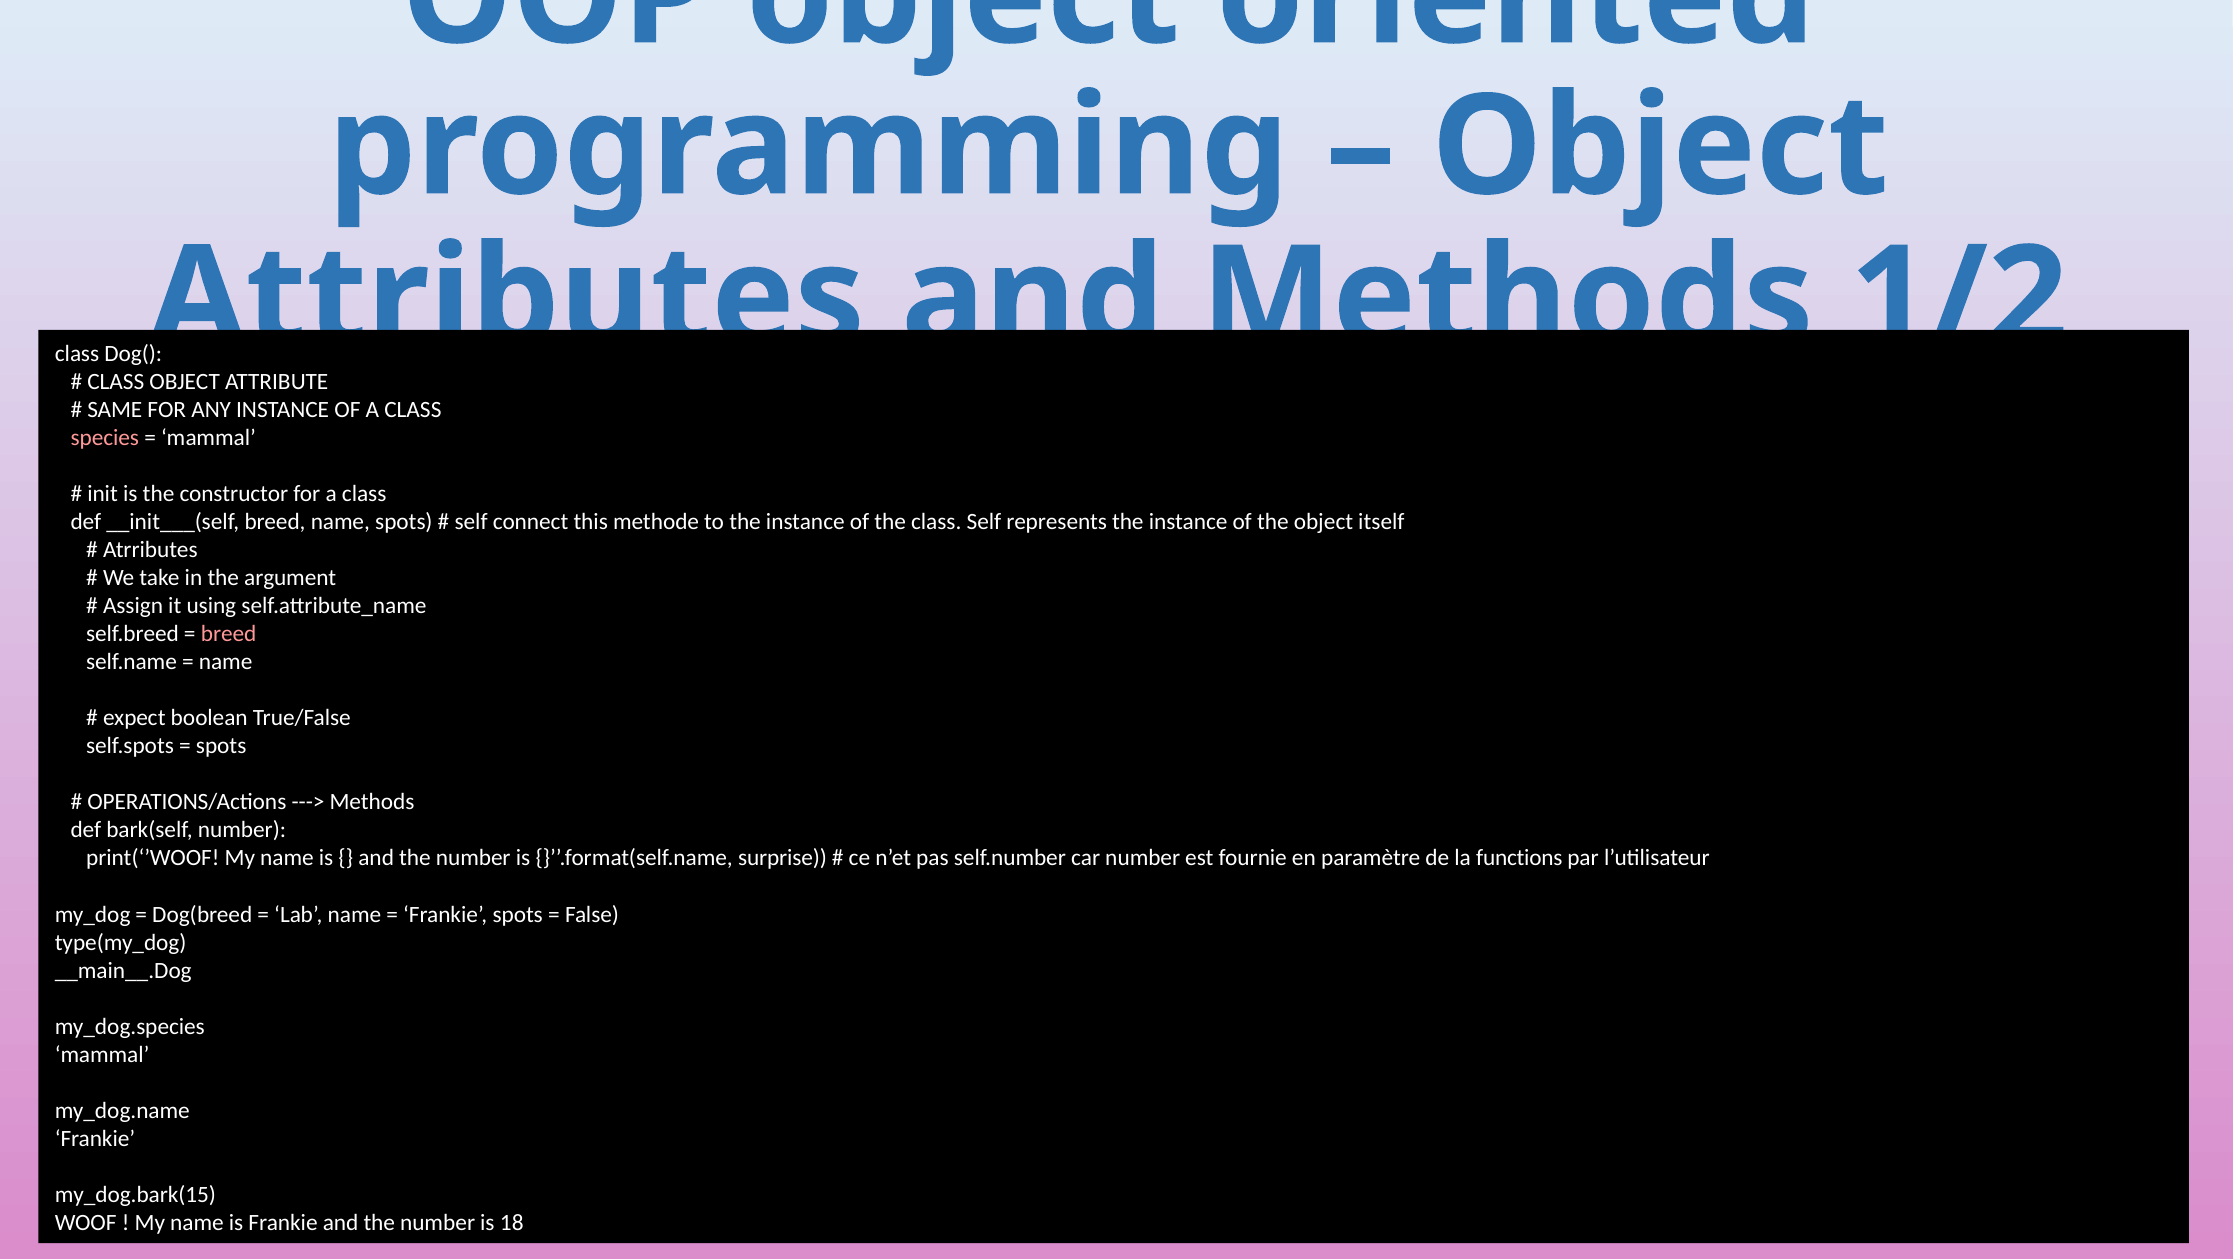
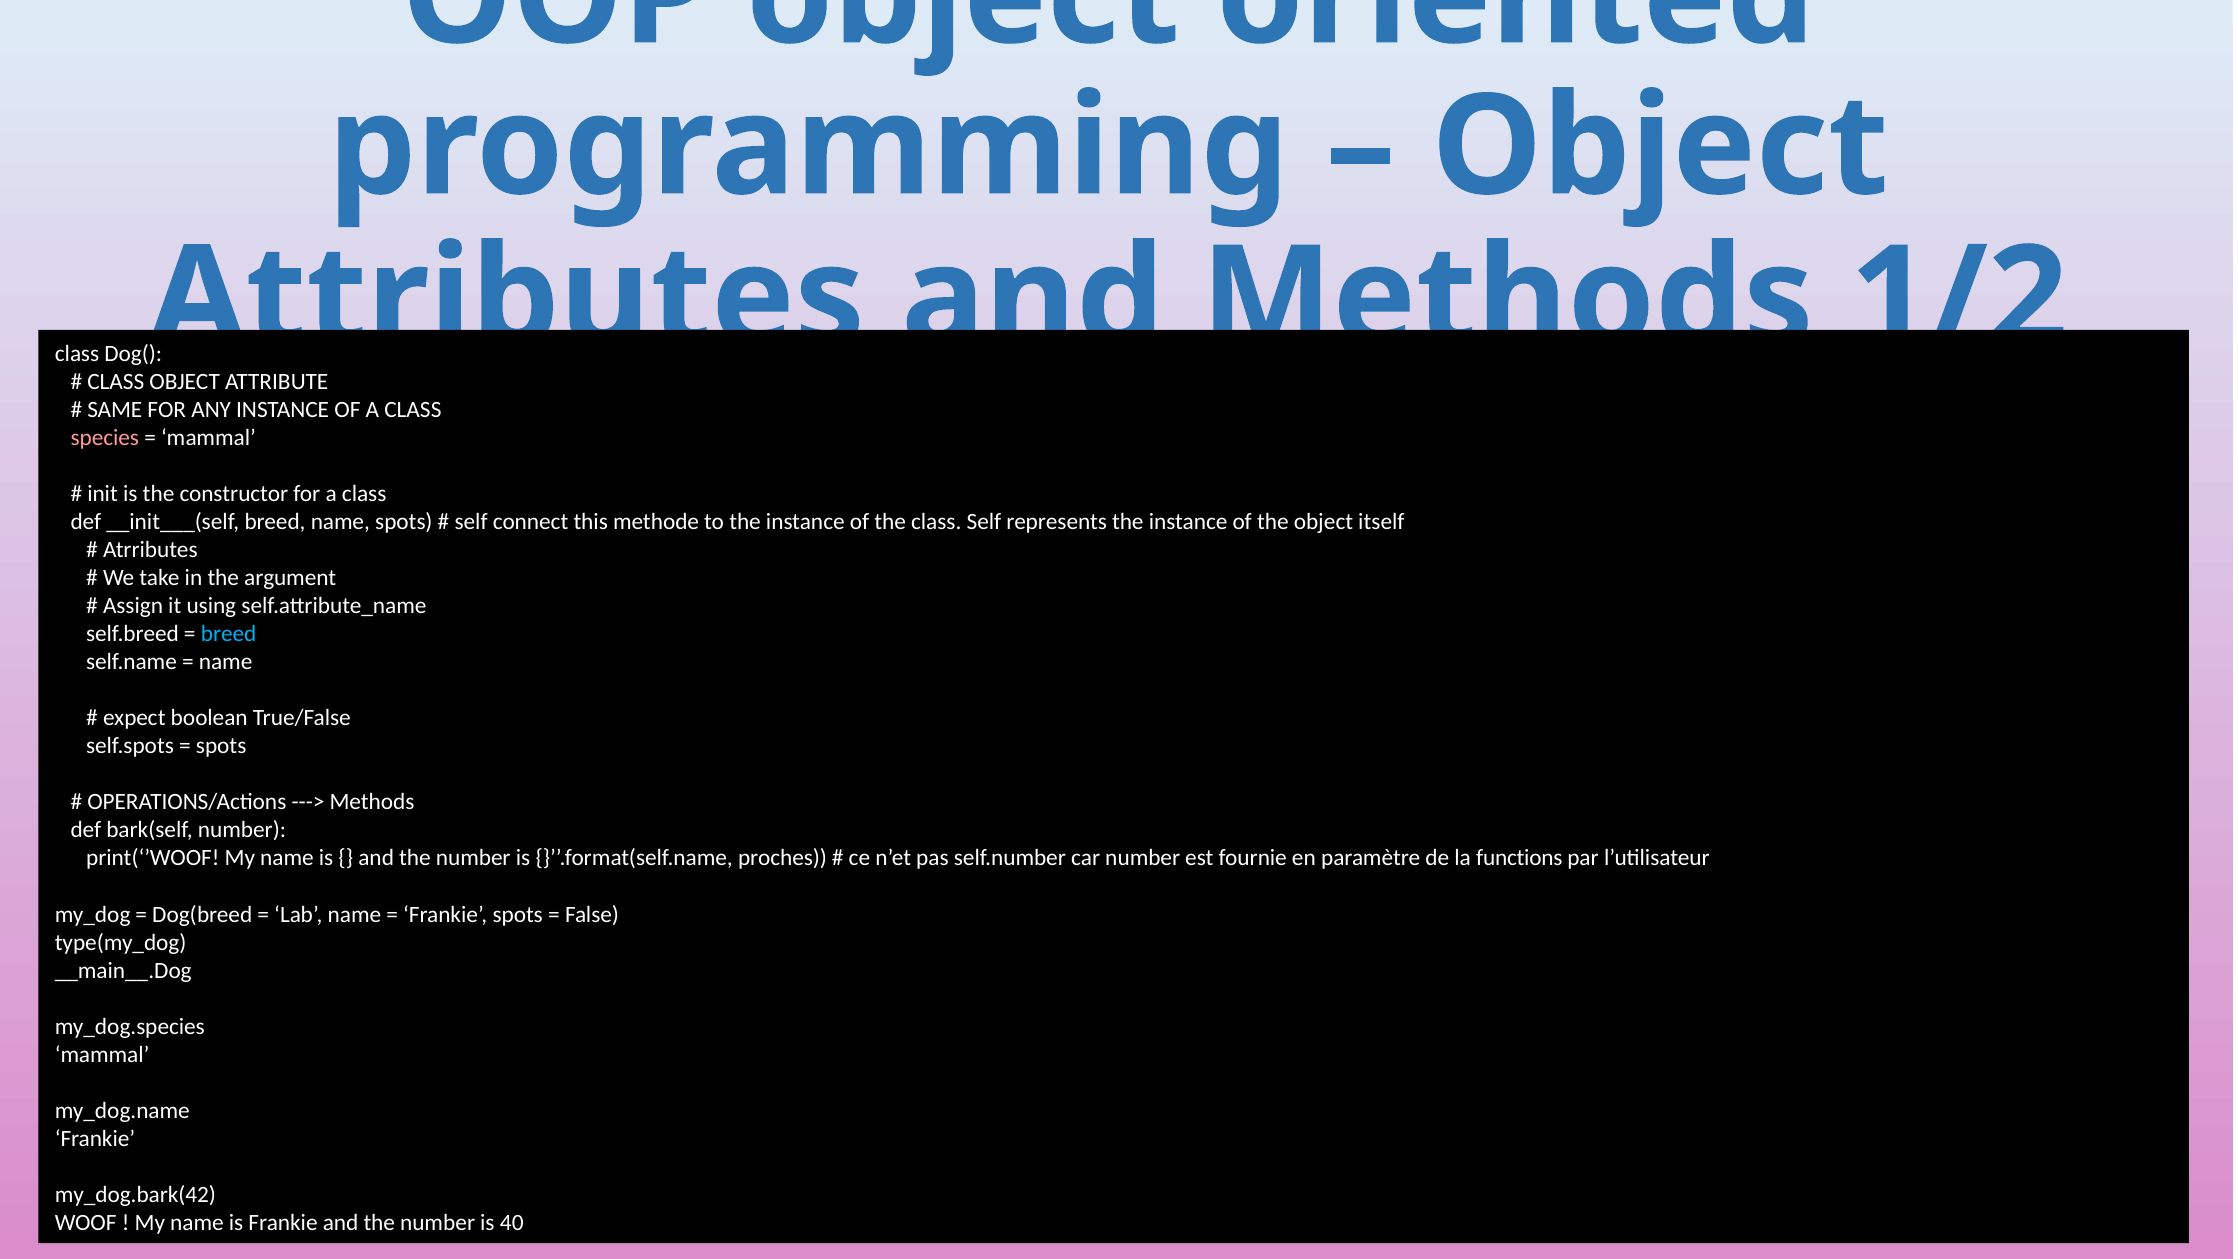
breed colour: pink -> light blue (229, 634)
surprise: surprise -> proches (782, 858)
my_dog.bark(15: my_dog.bark(15 -> my_dog.bark(42 (135, 1194)
18: 18 -> 40 (512, 1222)
